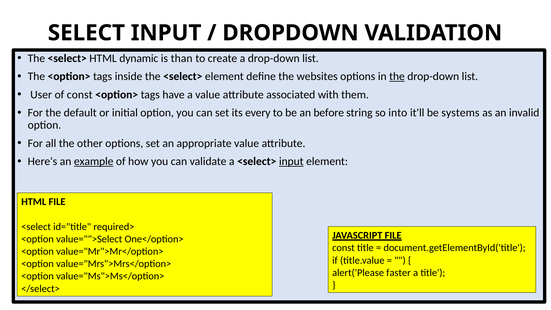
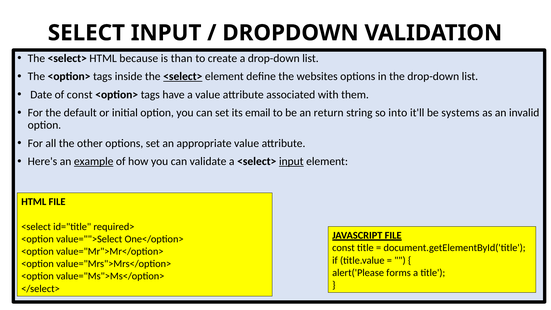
dynamic: dynamic -> because (139, 58)
<select> underline: none -> present (183, 76)
the underline: present -> none (397, 76)
User: User -> Date (41, 95)
every: every -> email (258, 113)
before: before -> return (329, 113)
faster: faster -> forms (399, 273)
